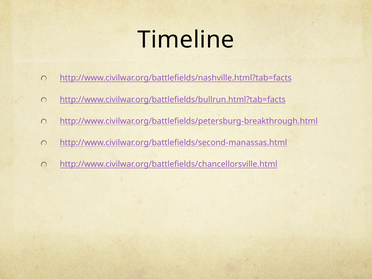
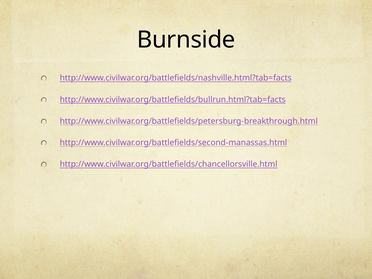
Timeline: Timeline -> Burnside (186, 40)
